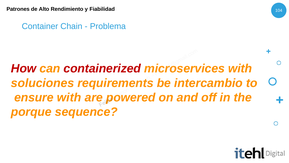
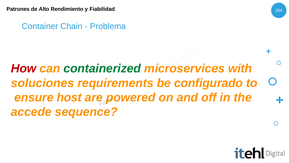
containerized colour: red -> green (102, 68)
intercambio: intercambio -> configurado (208, 83)
ensure with: with -> host (69, 97)
porque: porque -> accede (31, 112)
